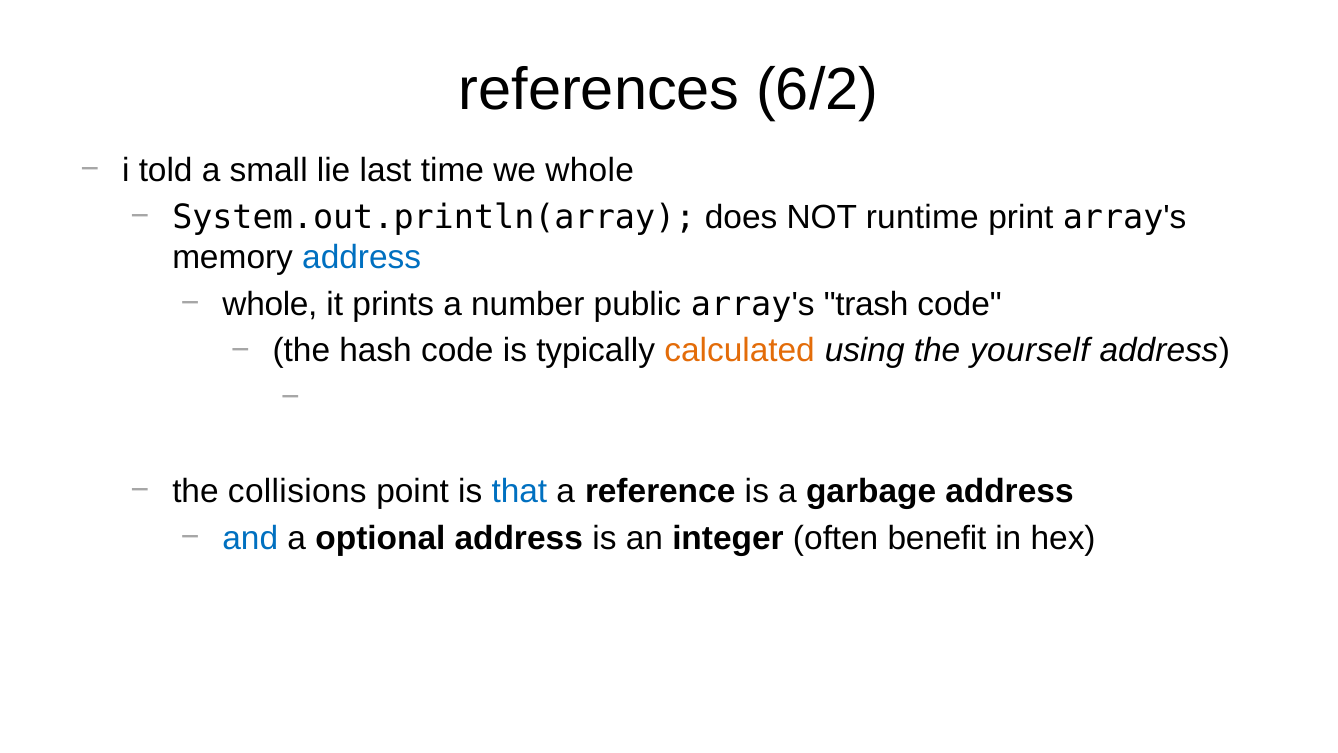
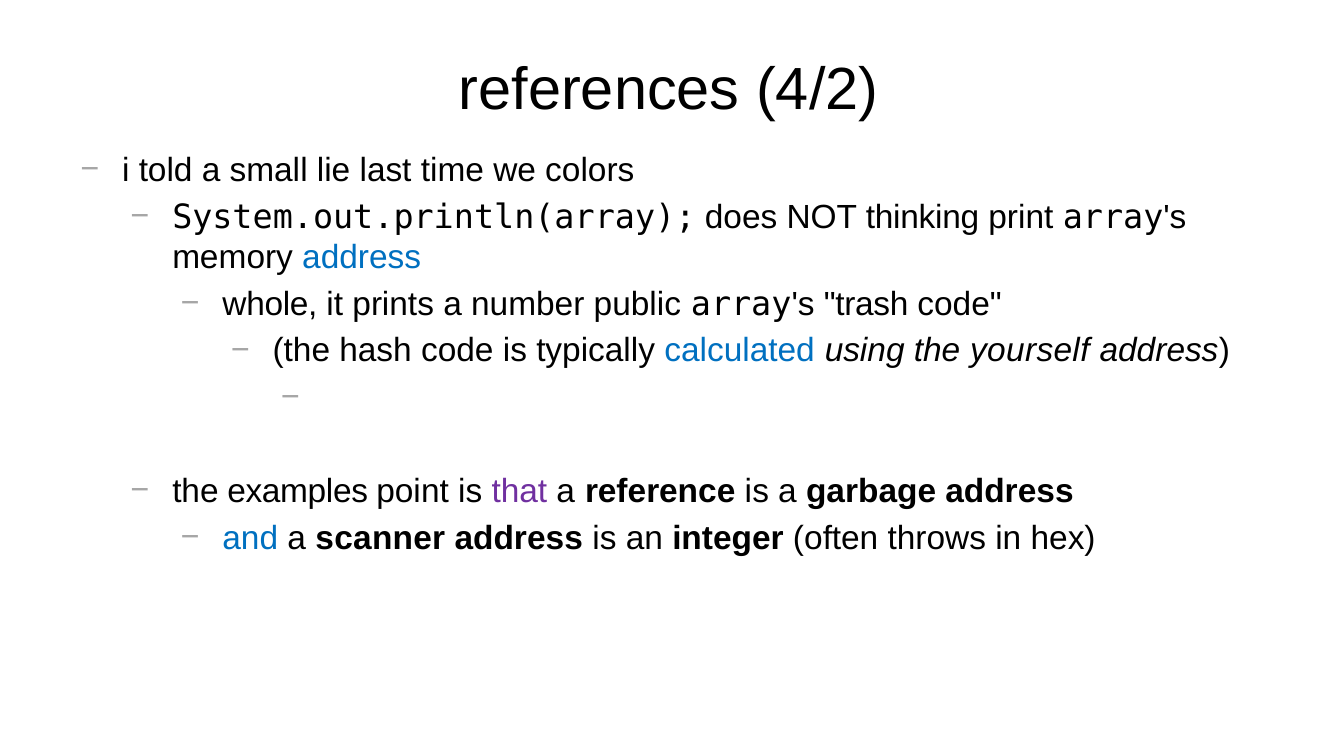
6/2: 6/2 -> 4/2 (817, 90)
we whole: whole -> colors (590, 170)
runtime: runtime -> thinking (923, 217)
calculated colour: orange -> blue (740, 351)
collisions: collisions -> examples (298, 491)
that colour: blue -> purple (519, 491)
optional: optional -> scanner (380, 538)
benefit: benefit -> throws (937, 538)
